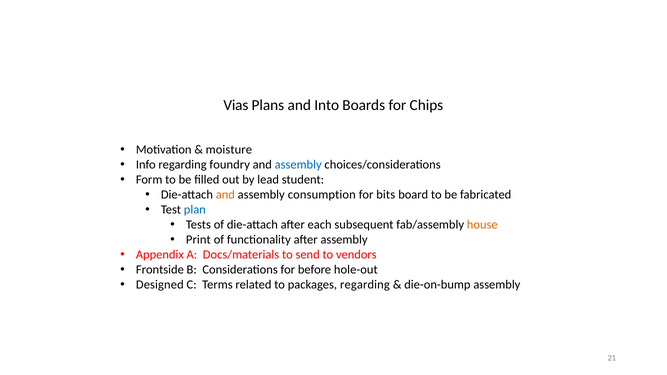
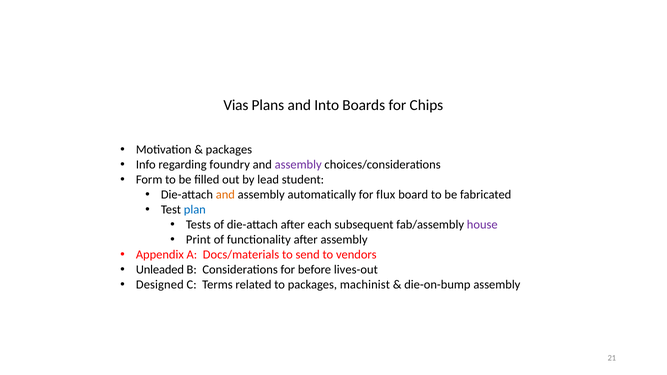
moisture: moisture -> packages (229, 150)
assembly colour: blue -> purple (298, 165)
consumption: consumption -> automatically (322, 195)
bits: bits -> flux (386, 195)
house colour: orange -> purple (482, 225)
Frontside: Frontside -> Unleaded (160, 270)
hole-out: hole-out -> lives-out (356, 270)
packages regarding: regarding -> machinist (365, 285)
